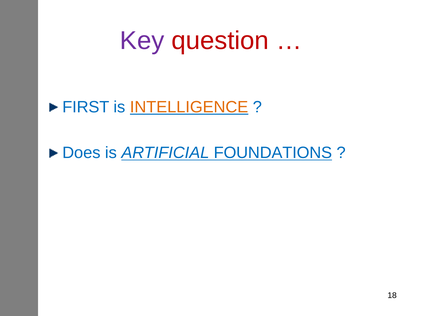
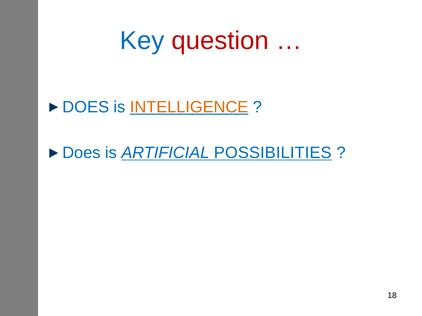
Key colour: purple -> blue (142, 41)
FIRST: FIRST -> DOES (86, 107)
FOUNDATIONS: FOUNDATIONS -> POSSIBILITIES (273, 153)
